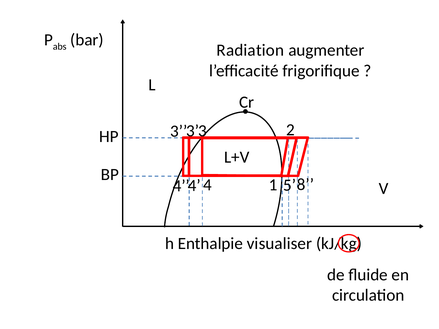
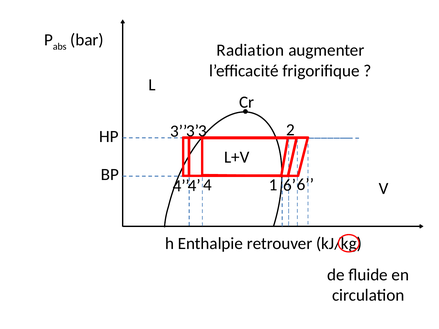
5: 5 -> 6 (290, 185)
8: 8 -> 6 (306, 185)
visualiser: visualiser -> retrouver (280, 244)
